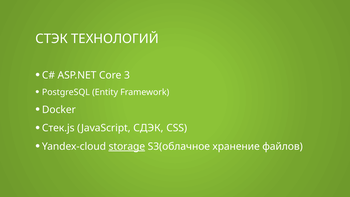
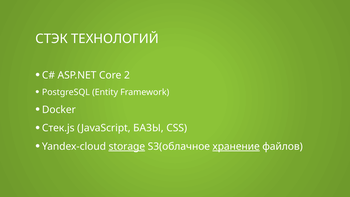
3: 3 -> 2 (127, 75)
СДЭК: СДЭК -> БАЗЫ (148, 128)
хранение underline: none -> present (236, 146)
